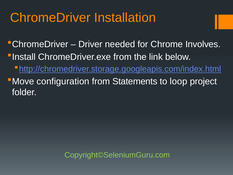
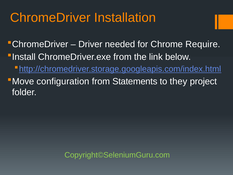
Involves: Involves -> Require (203, 44)
loop: loop -> they (179, 81)
